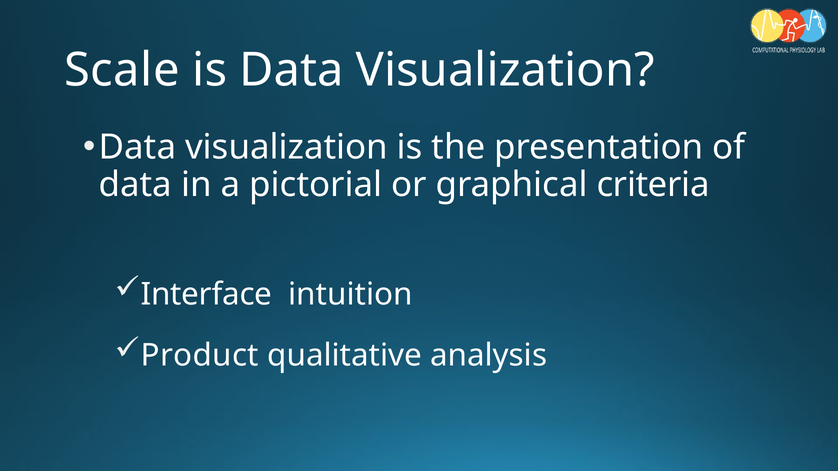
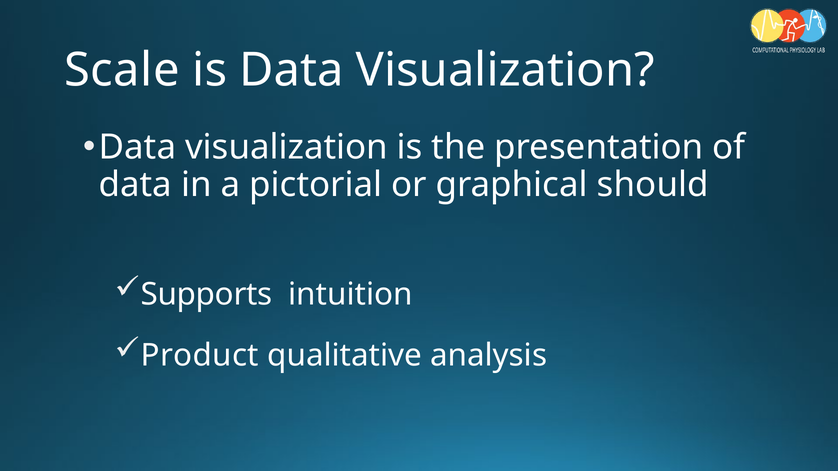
criteria: criteria -> should (653, 185)
Interface: Interface -> Supports (206, 295)
